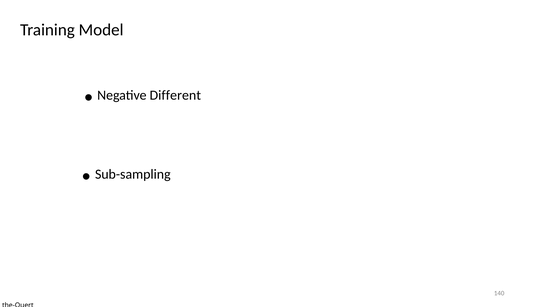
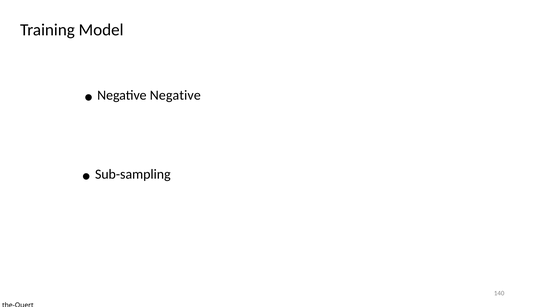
Negative Different: Different -> Negative (175, 95)
